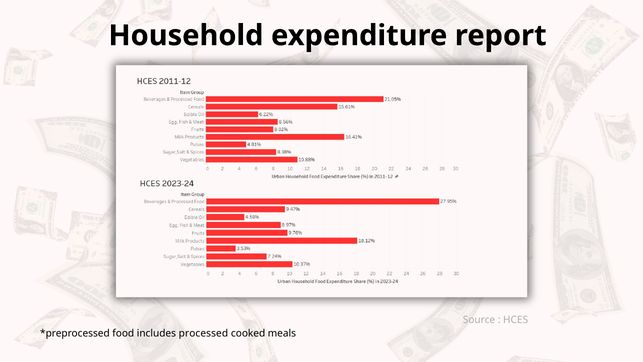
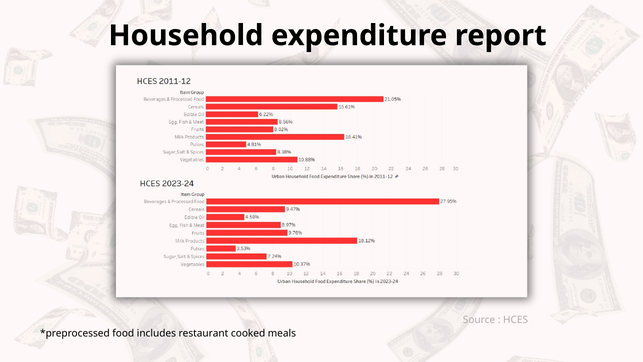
processed: processed -> restaurant (203, 333)
